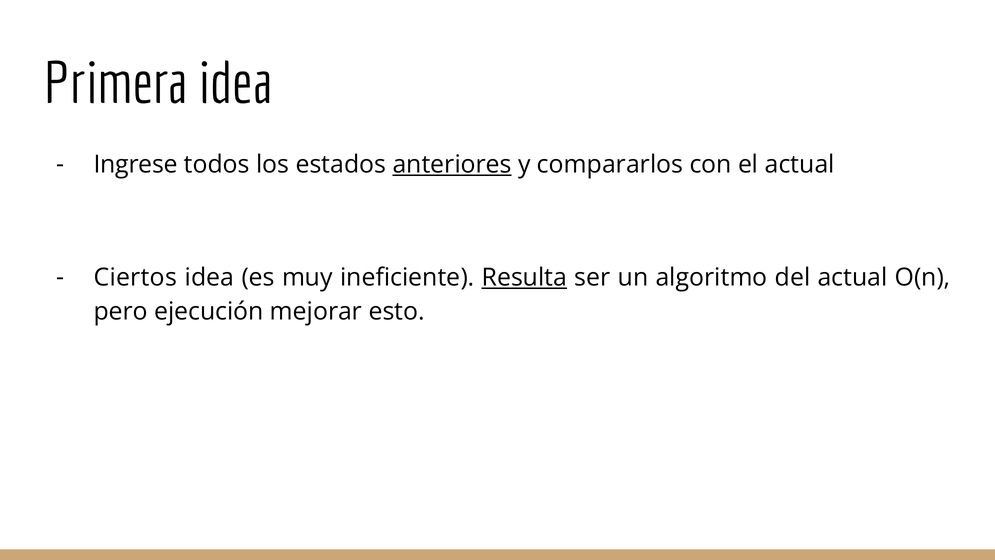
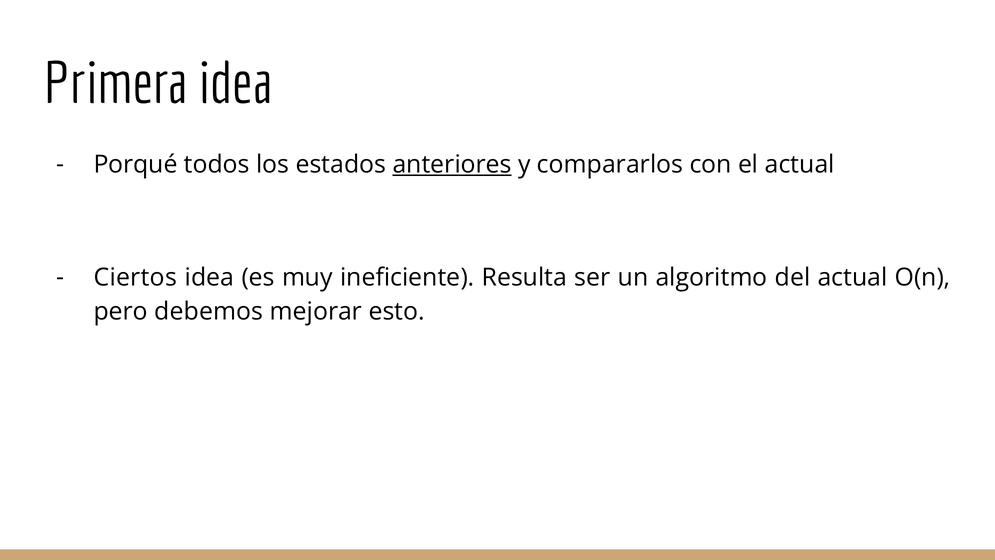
Ingrese: Ingrese -> Porqué (136, 164)
Resulta underline: present -> none (524, 277)
ejecución: ejecución -> debemos (209, 312)
